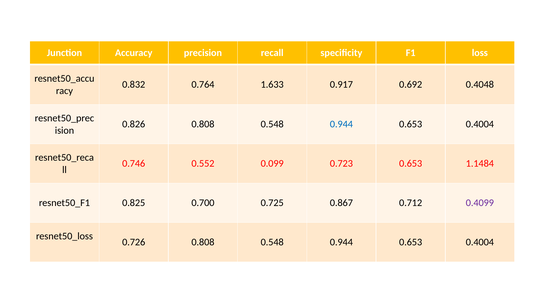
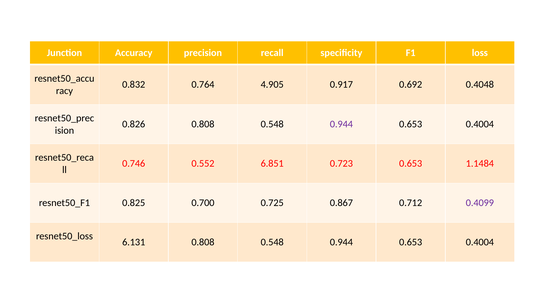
1.633: 1.633 -> 4.905 (272, 85)
0.944 colour: blue -> purple (341, 124)
0.099: 0.099 -> 6.851 (272, 163)
0.726: 0.726 -> 6.131 (134, 242)
